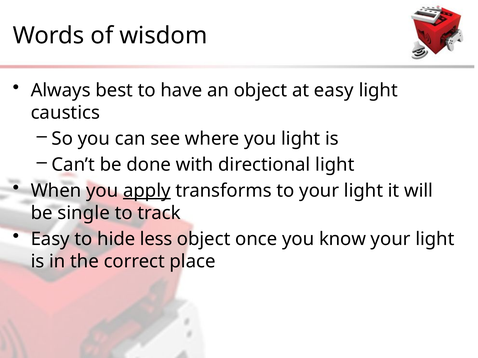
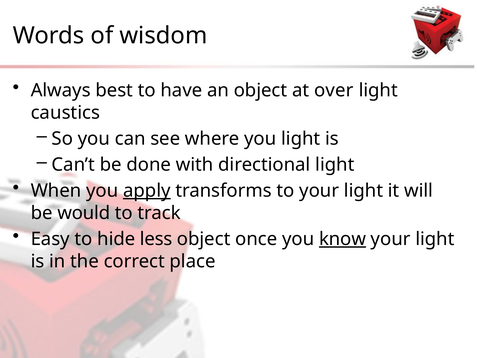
at easy: easy -> over (334, 91)
single: single -> would (84, 213)
know underline: none -> present (343, 239)
